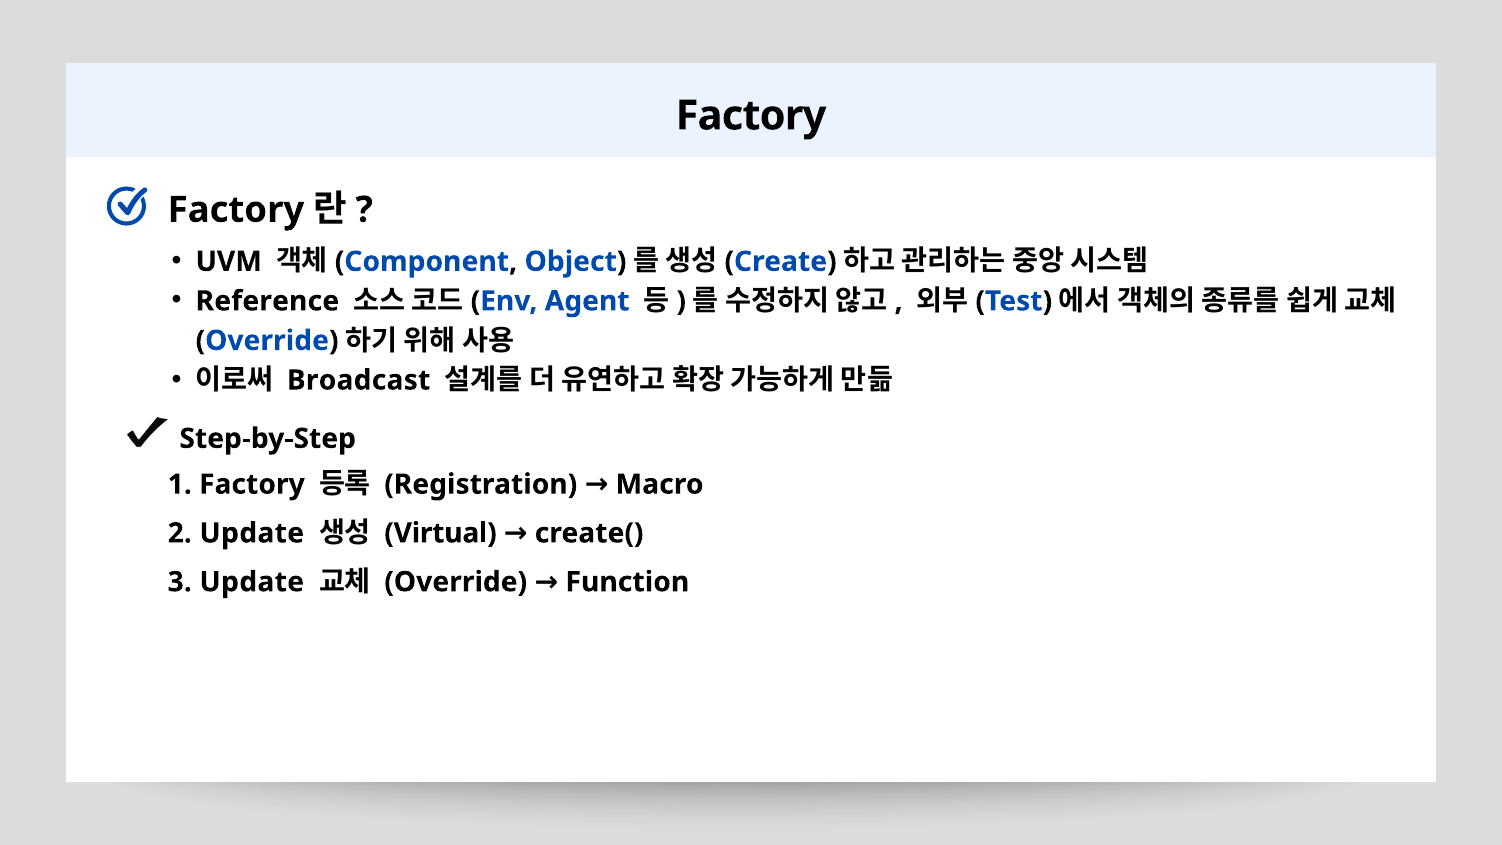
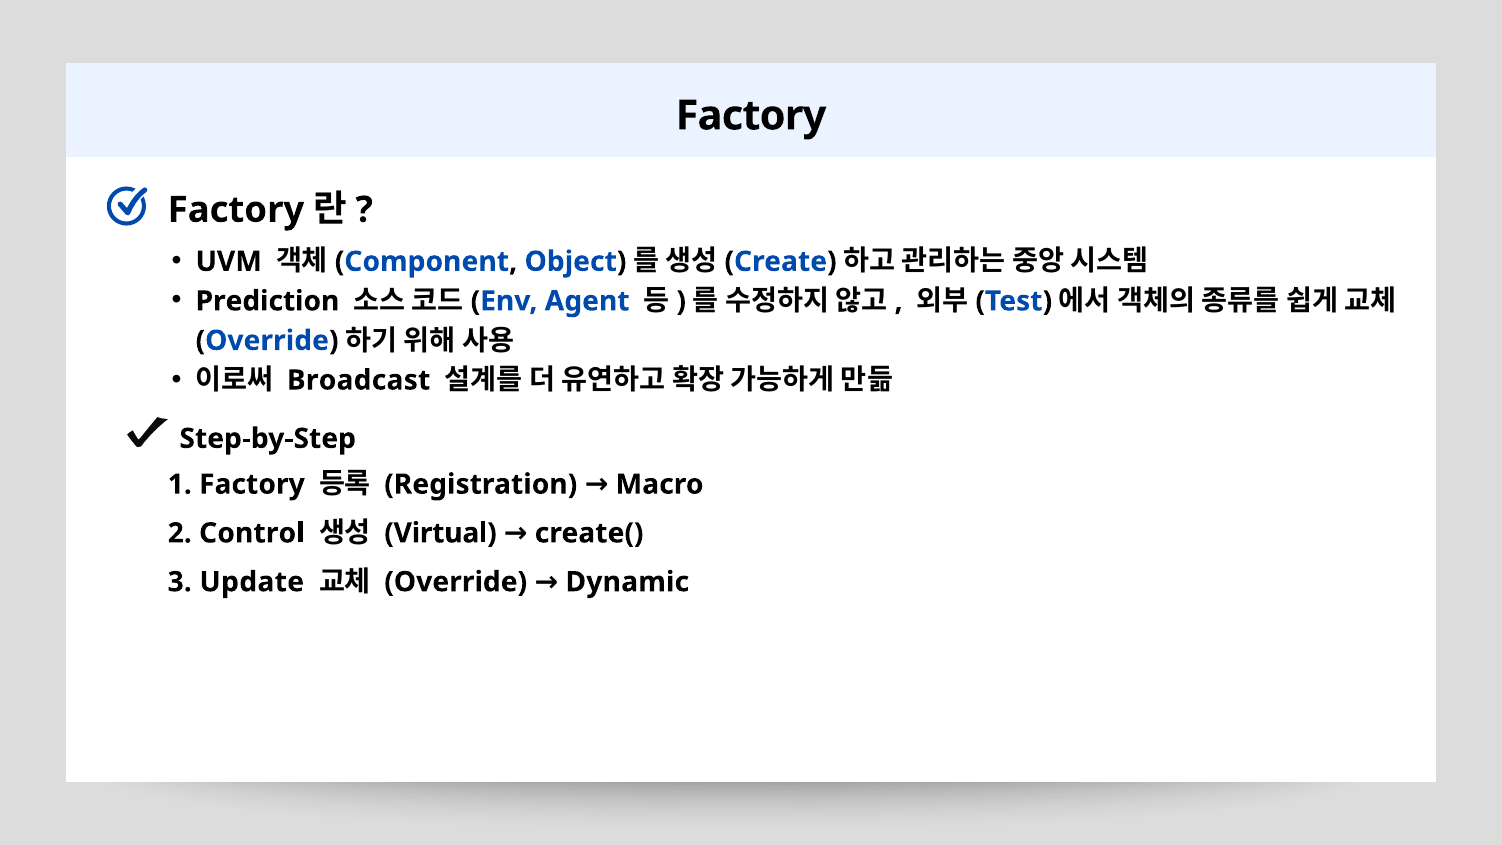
Reference: Reference -> Prediction (267, 301)
2 Update: Update -> Control (252, 533)
Function: Function -> Dynamic (627, 582)
